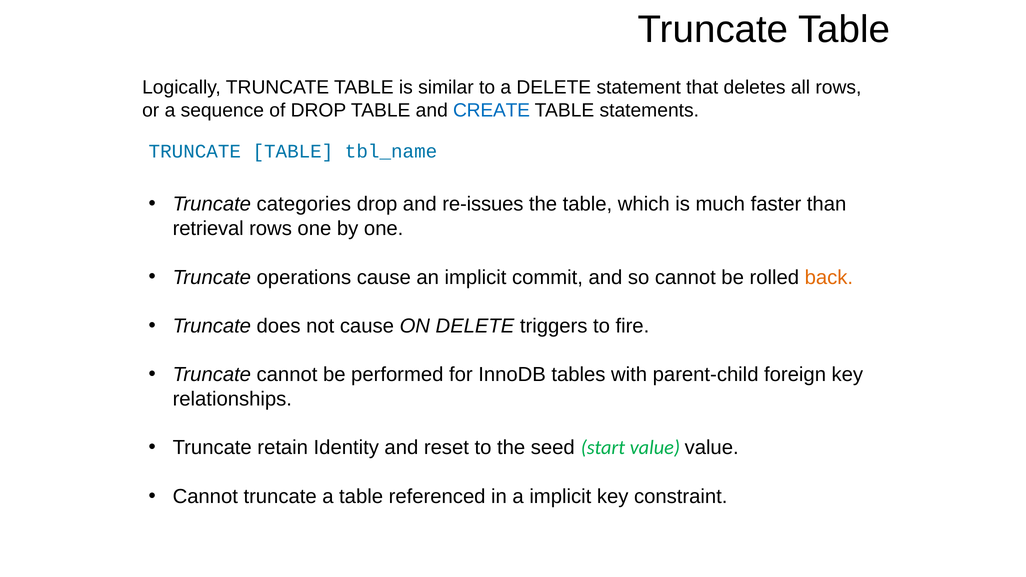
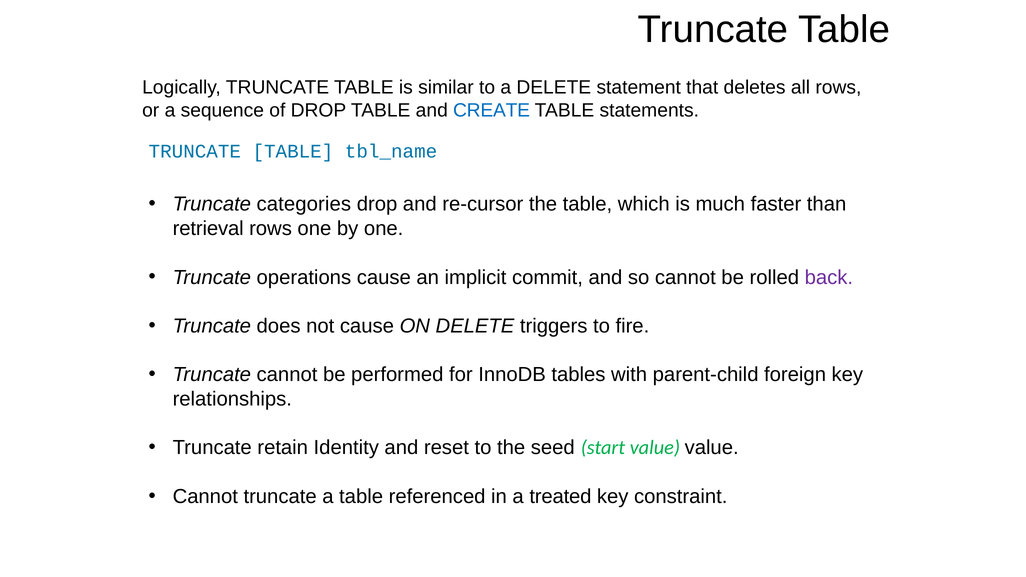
re-issues: re-issues -> re-cursor (483, 204)
back colour: orange -> purple (829, 277)
a implicit: implicit -> treated (560, 497)
